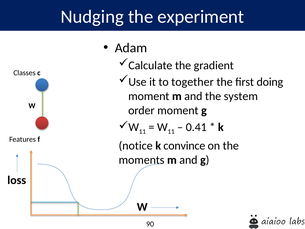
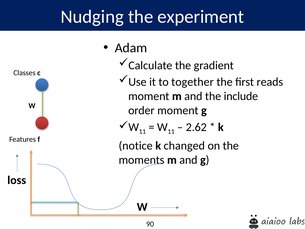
doing: doing -> reads (270, 82)
system: system -> include (241, 96)
0.41: 0.41 -> 2.62 (196, 127)
convince: convince -> changed (184, 145)
